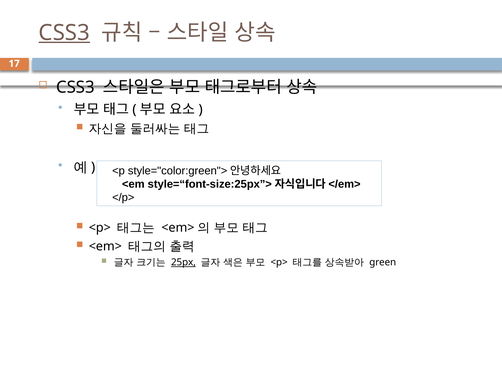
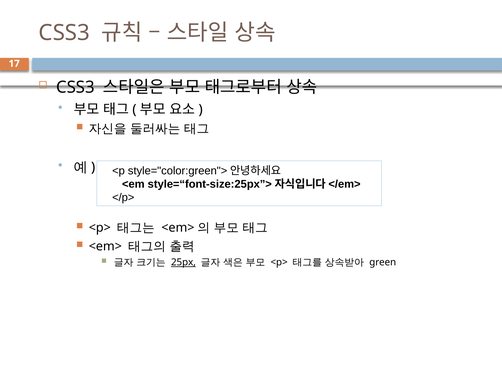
CSS3 underline: present -> none (64, 33)
